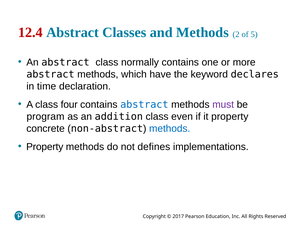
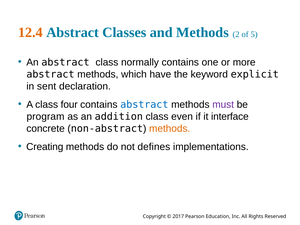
12.4 colour: red -> orange (30, 33)
declares: declares -> explicit (255, 74)
time: time -> sent (47, 86)
it property: property -> interface (230, 116)
methods colour: blue -> orange (170, 128)
Property: Property -> Creating (45, 147)
